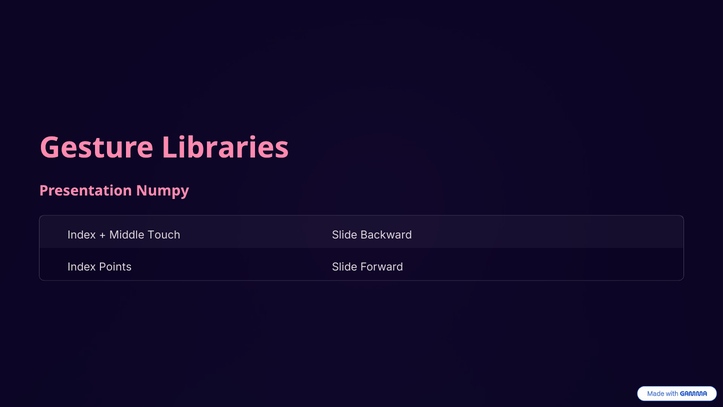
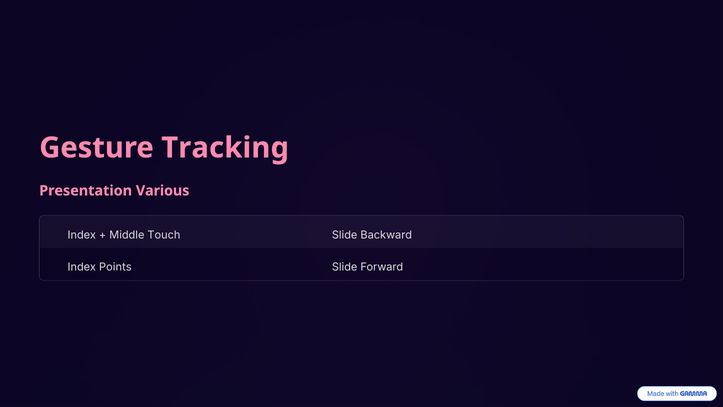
Libraries: Libraries -> Tracking (225, 148)
Numpy: Numpy -> Various (163, 191)
